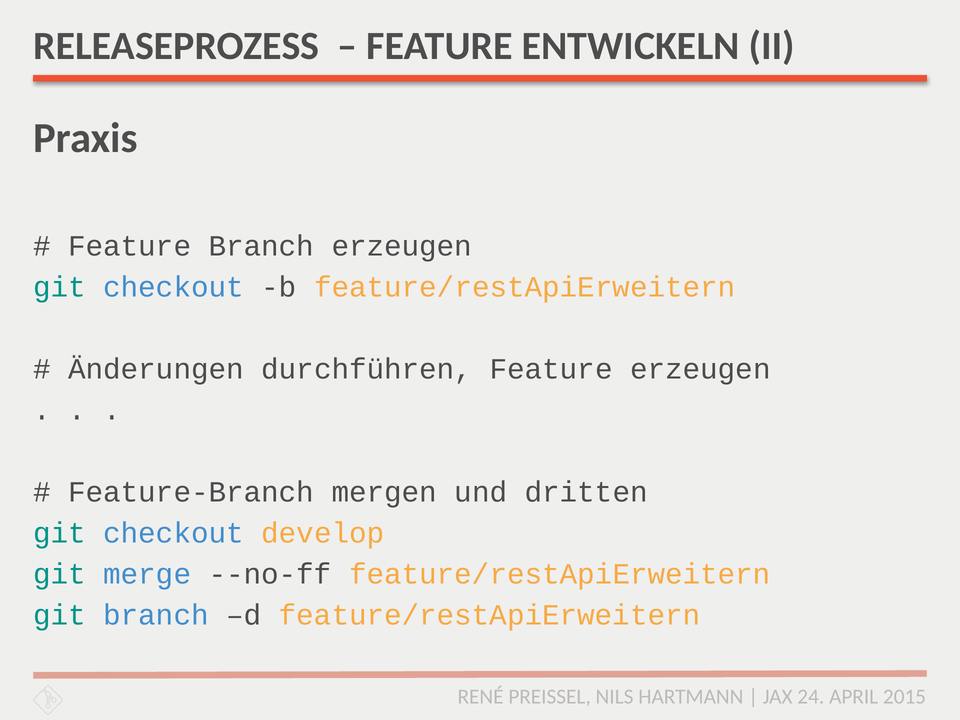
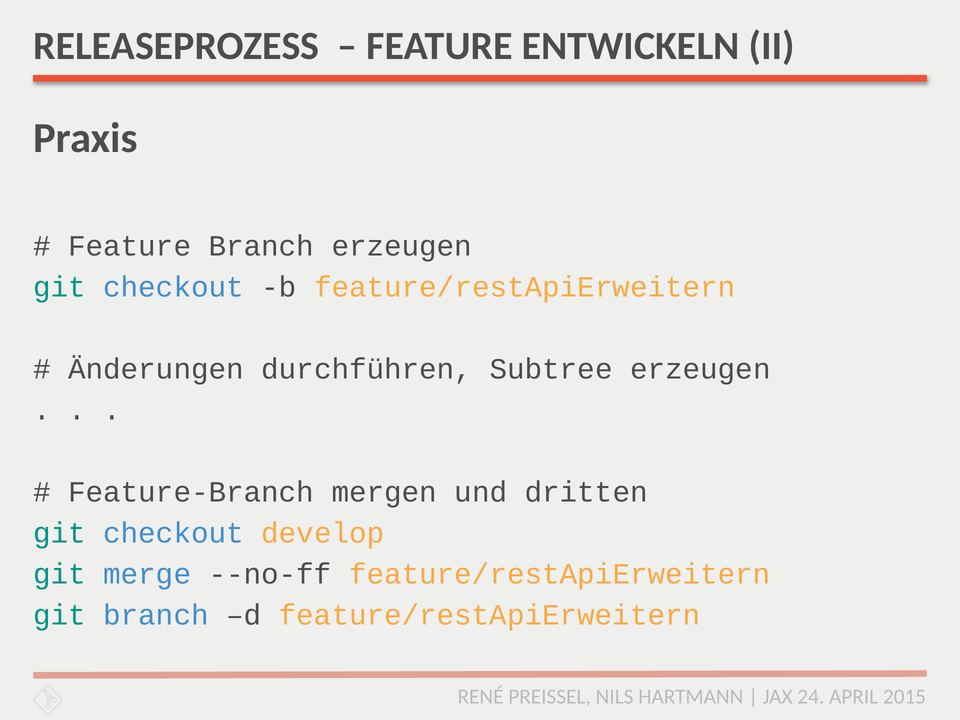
durchführen Feature: Feature -> Subtree (551, 369)
